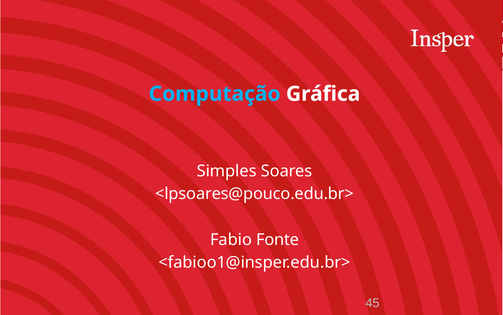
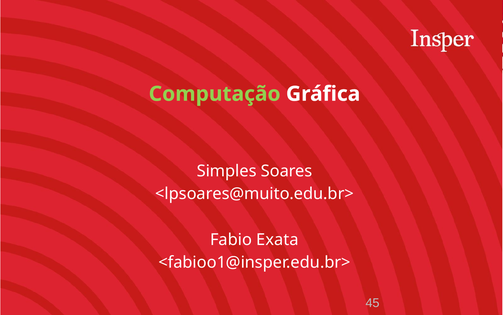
Computação colour: light blue -> light green (215, 94)
<lpsoares@pouco.edu.br>: <lpsoares@pouco.edu.br> -> <lpsoares@muito.edu.br> (255, 193)
Fonte: Fonte -> Exata (277, 239)
